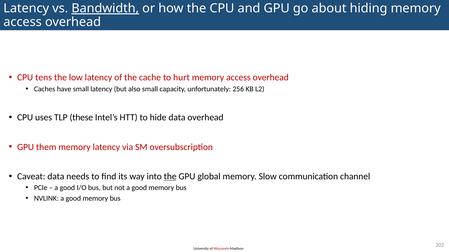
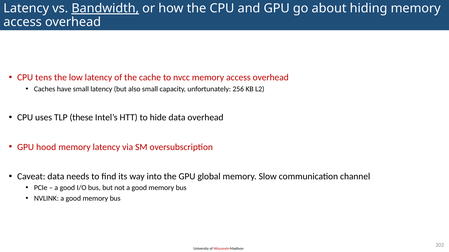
hurt: hurt -> nvcc (182, 78)
them: them -> hood (46, 147)
the underline: present -> none (170, 177)
